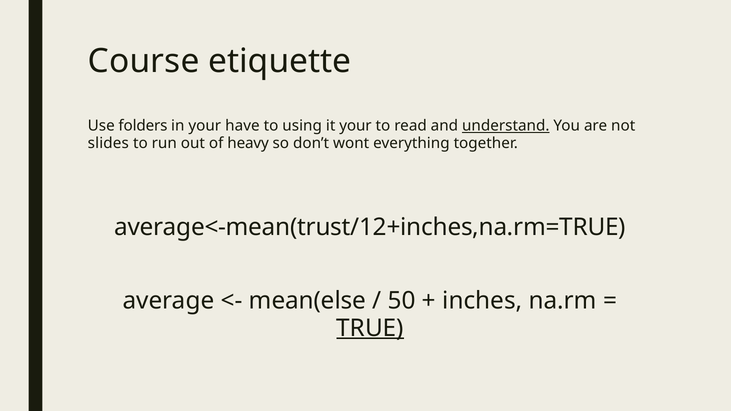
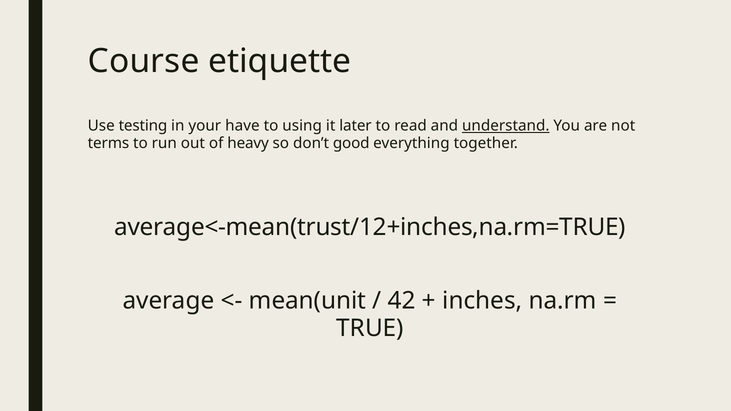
folders: folders -> testing (143, 126)
it your: your -> later (355, 126)
slides: slides -> terms (108, 143)
wont: wont -> good (351, 143)
mean(else: mean(else -> mean(unit (307, 301)
50: 50 -> 42 (402, 301)
TRUE underline: present -> none (370, 328)
